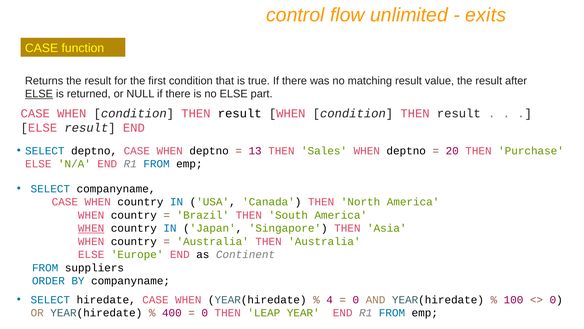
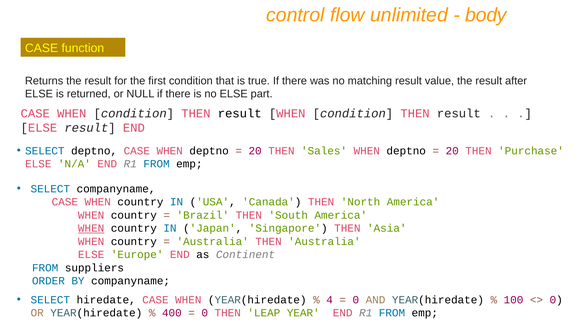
exits: exits -> body (486, 15)
ELSE underline: present -> none (39, 94)
13: 13 -> 20 (255, 151)
